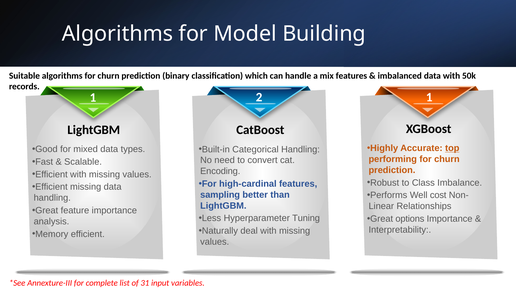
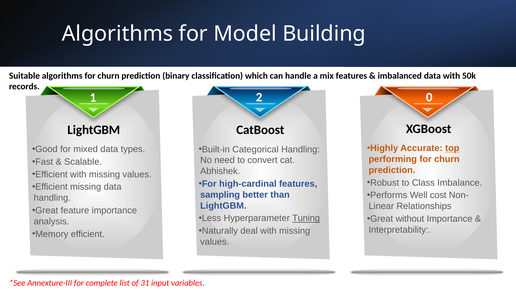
2 1: 1 -> 0 (429, 97)
Encoding: Encoding -> Abhishek (220, 171)
Tuning underline: none -> present (306, 219)
options: options -> without (410, 219)
